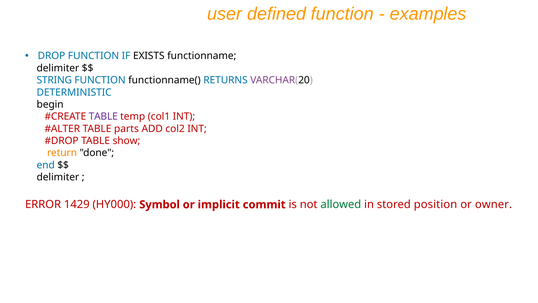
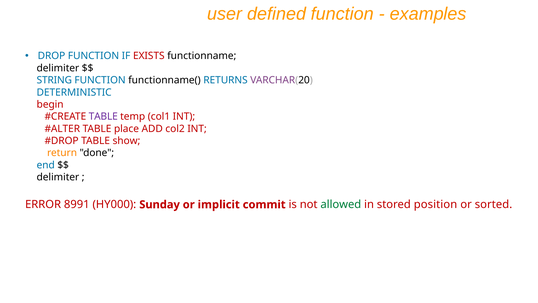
EXISTS colour: black -> red (149, 56)
begin colour: black -> red (50, 104)
parts: parts -> place (127, 129)
1429: 1429 -> 8991 (77, 204)
Symbol: Symbol -> Sunday (160, 204)
owner: owner -> sorted (494, 204)
